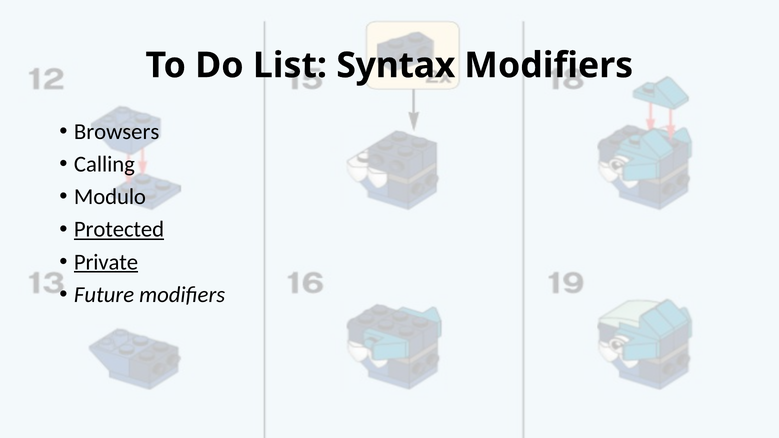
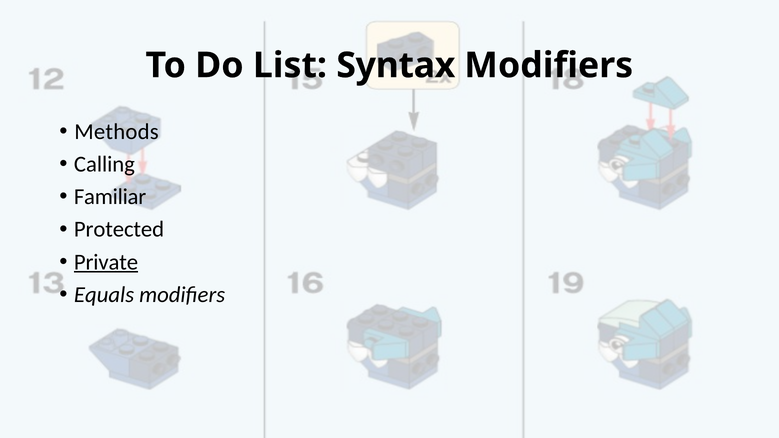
Browsers: Browsers -> Methods (117, 132)
Modulo: Modulo -> Familiar (110, 197)
Protected underline: present -> none (119, 230)
Future: Future -> Equals (104, 295)
